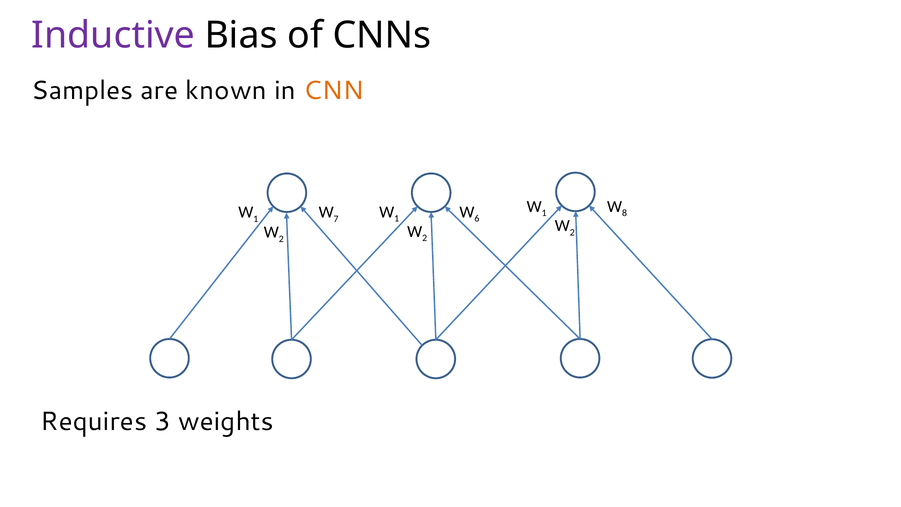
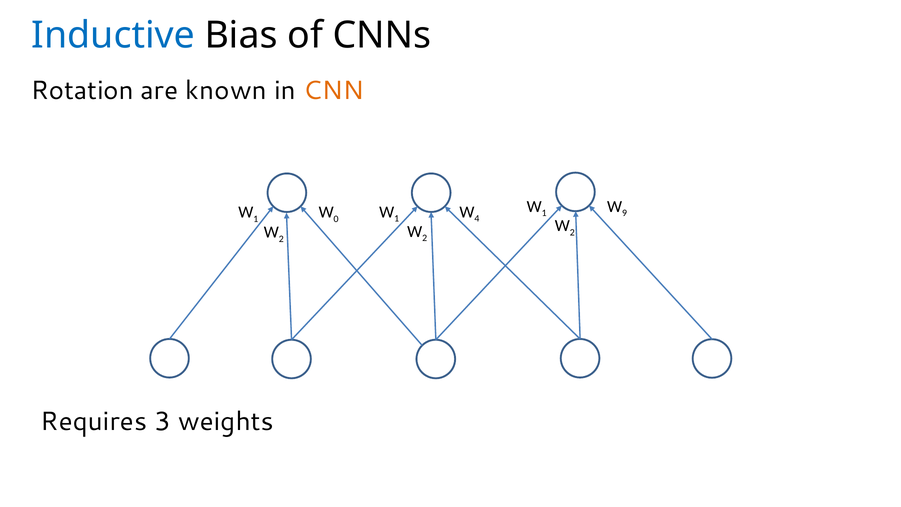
Inductive colour: purple -> blue (113, 35)
Samples: Samples -> Rotation (82, 91)
8: 8 -> 9 (625, 213)
7: 7 -> 0 (336, 219)
6: 6 -> 4 (477, 219)
